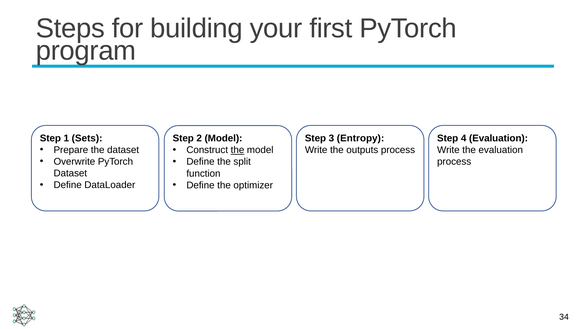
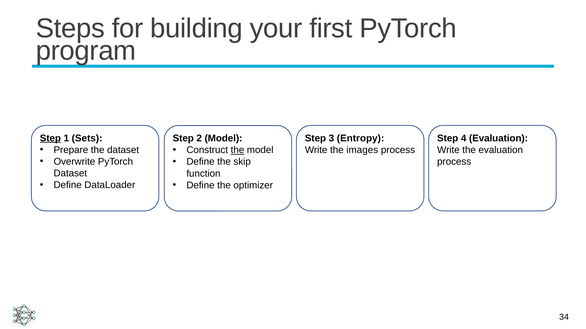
Step underline: none -> present (50, 139)
outputs: outputs -> images (362, 150)
split: split -> skip (242, 162)
